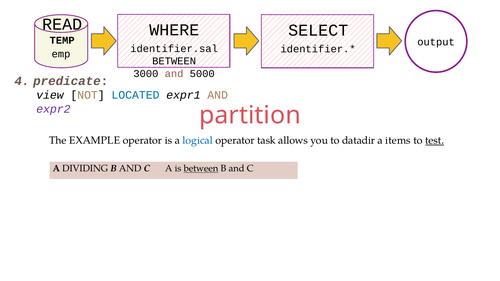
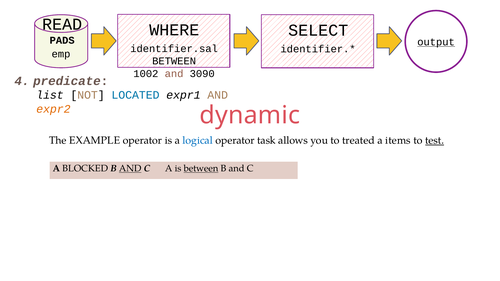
TEMP: TEMP -> PADS (62, 40)
output underline: none -> present (436, 42)
3000: 3000 -> 1002 (146, 74)
5000: 5000 -> 3090 (202, 74)
view: view -> list (50, 95)
expr2 colour: purple -> orange (53, 109)
partition: partition -> dynamic (250, 115)
datadir: datadir -> treated (358, 141)
DIVIDING: DIVIDING -> BLOCKED (85, 169)
AND underline: none -> present (130, 169)
